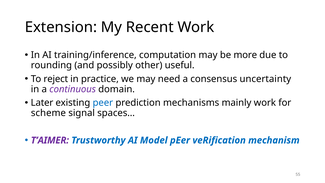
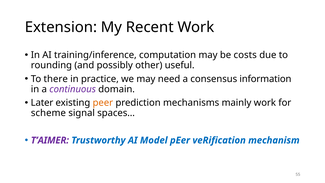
more: more -> costs (245, 55)
reject: reject -> there (56, 79)
uncertainty: uncertainty -> information (265, 79)
peer colour: blue -> orange (103, 103)
